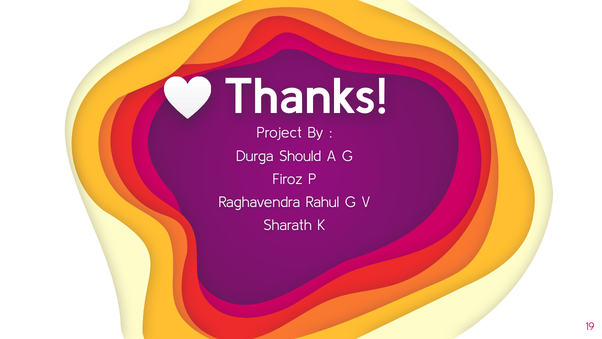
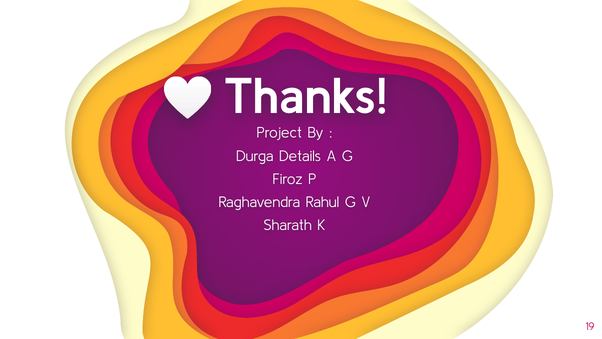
Should: Should -> Details (300, 156)
